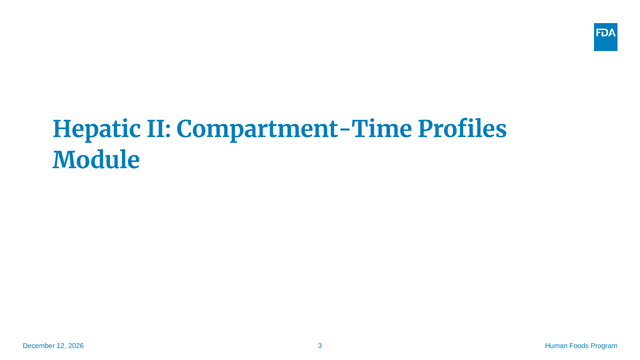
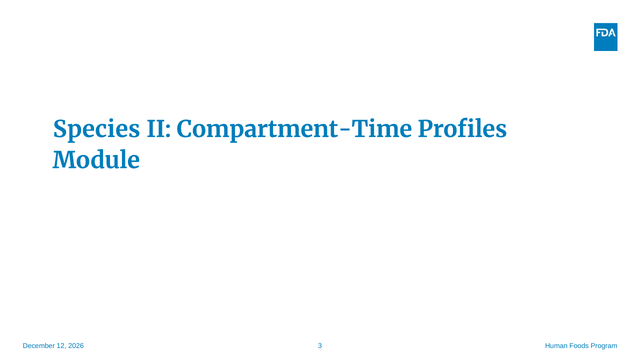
Hepatic: Hepatic -> Species (97, 129)
